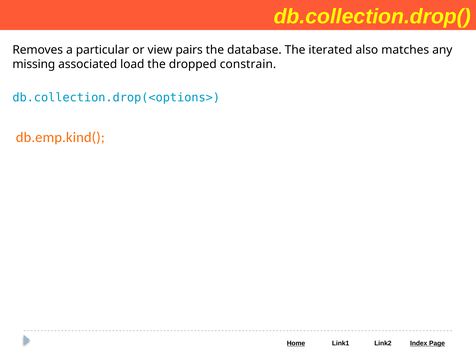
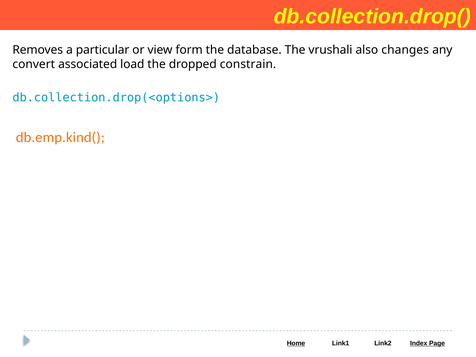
pairs: pairs -> form (189, 50)
iterated: iterated -> vrushali (330, 50)
matches: matches -> changes (405, 50)
missing: missing -> convert (34, 64)
